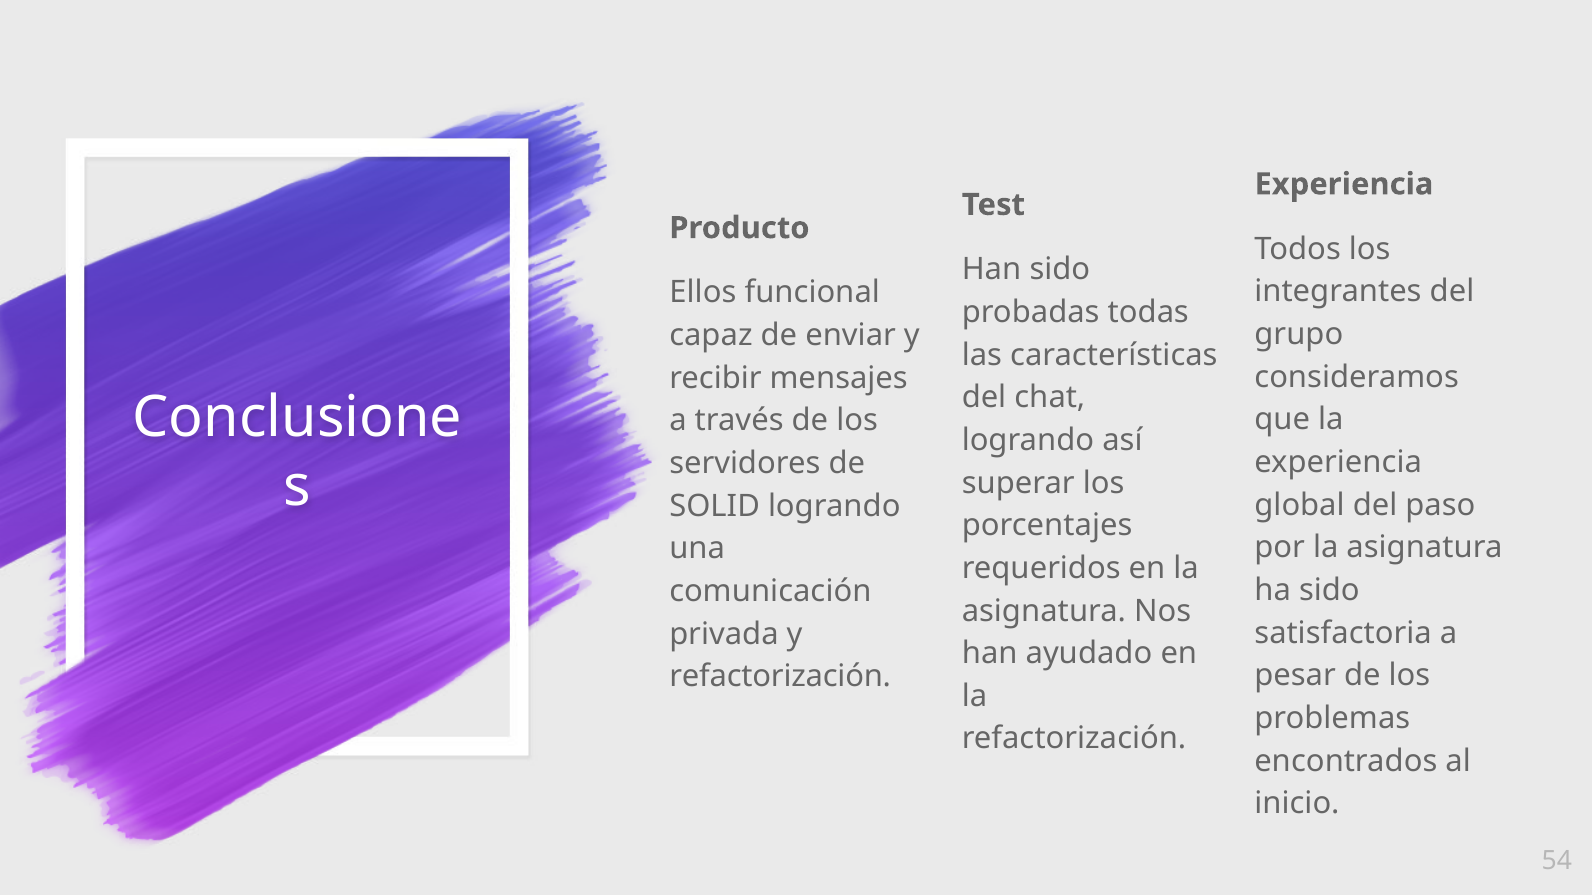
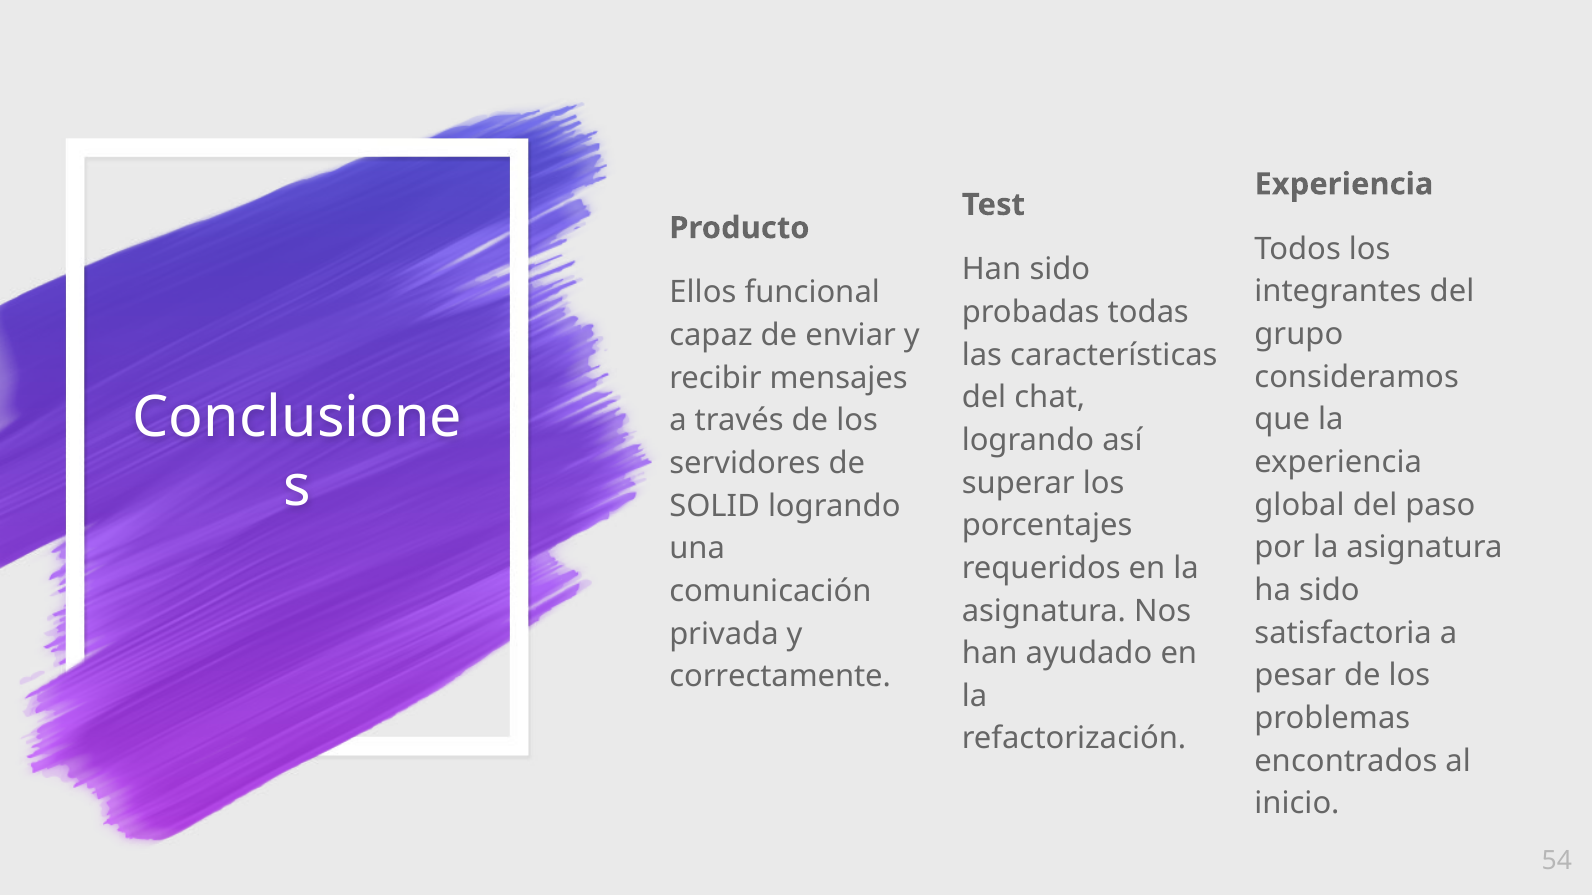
refactorización: refactorización -> correctamente (780, 677)
